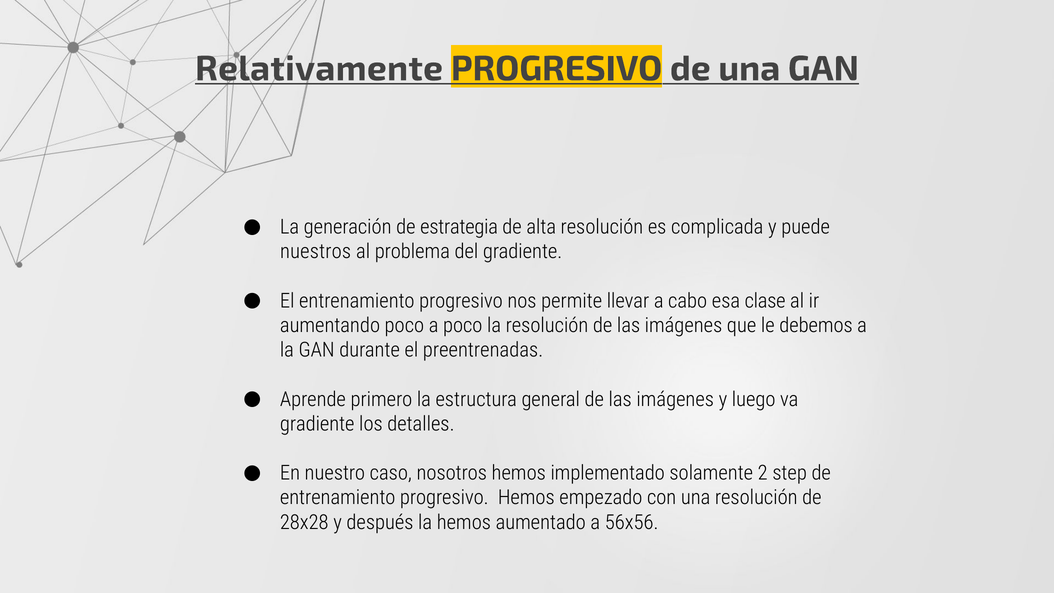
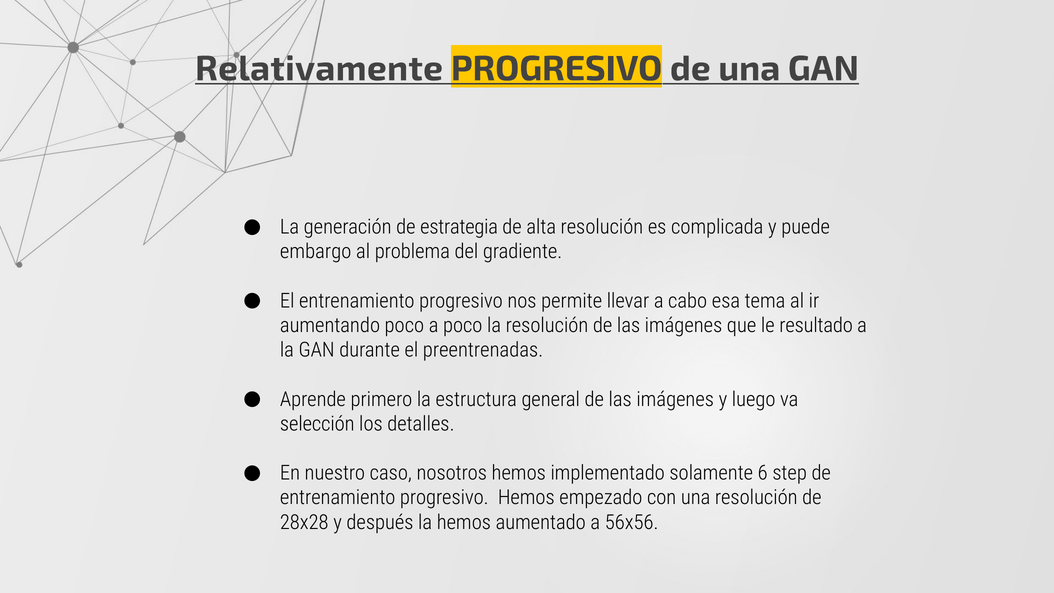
nuestros: nuestros -> embargo (316, 252)
clase: clase -> tema (765, 301)
debemos: debemos -> resultado (816, 325)
gradiente: gradiente -> selección (317, 424)
2: 2 -> 6 (763, 473)
